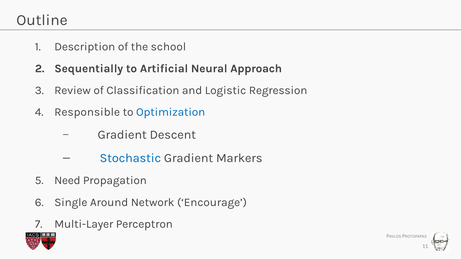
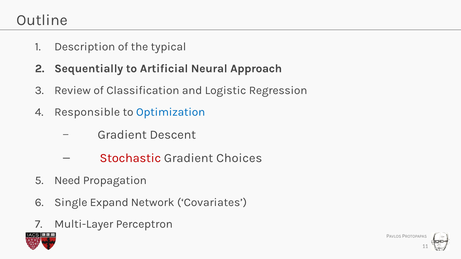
school: school -> typical (168, 47)
Stochastic colour: blue -> red (130, 158)
Markers: Markers -> Choices (239, 158)
Around: Around -> Expand (109, 203)
Encourage: Encourage -> Covariates (212, 203)
